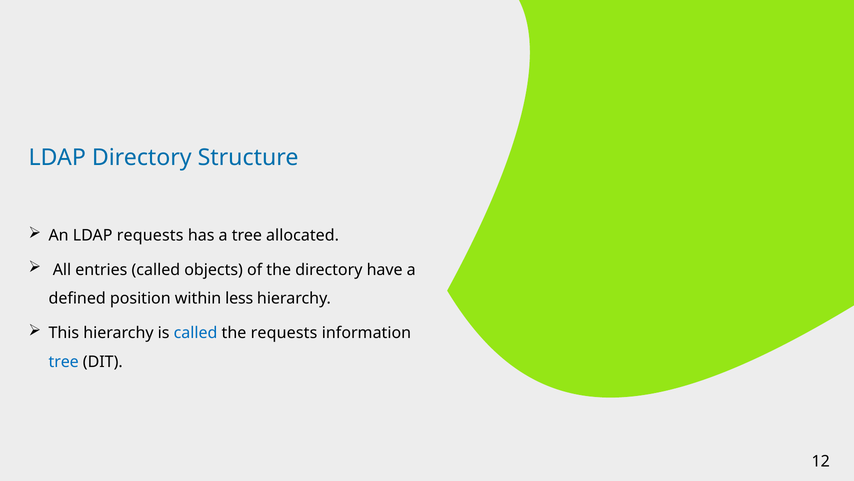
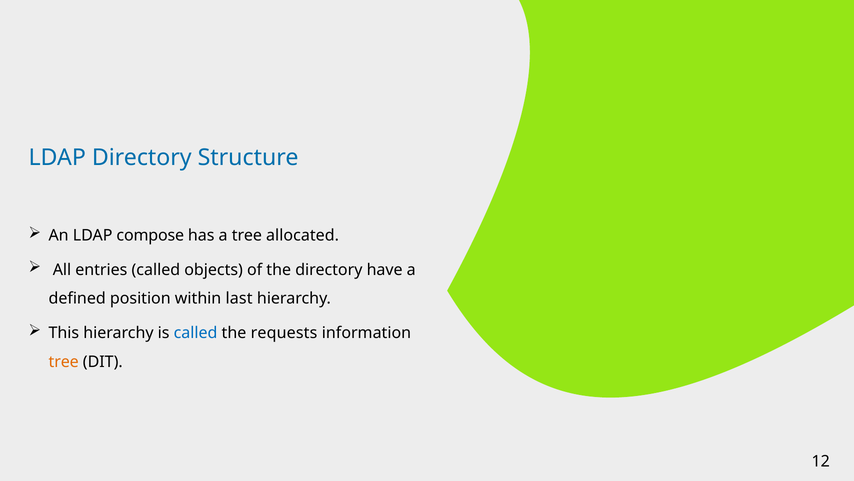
LDAP requests: requests -> compose (150, 235)
less: less -> last (239, 298)
tree colour: blue -> orange (64, 361)
